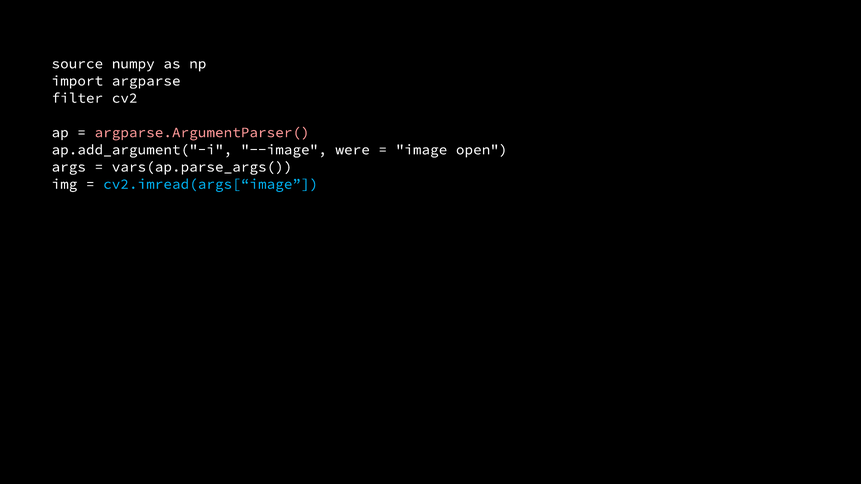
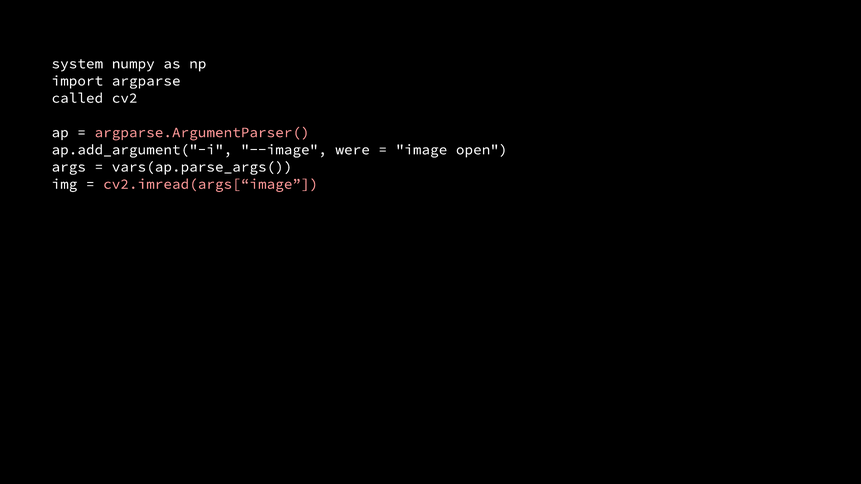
source: source -> system (77, 64)
filter: filter -> called (77, 98)
cv2.imread(args[“image colour: light blue -> pink (211, 184)
